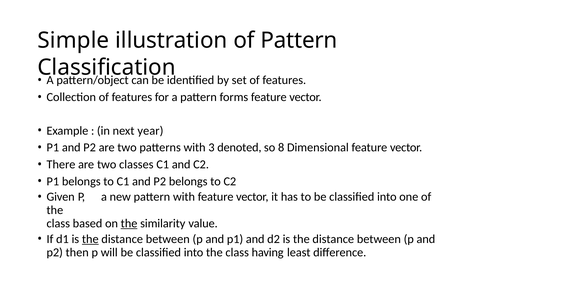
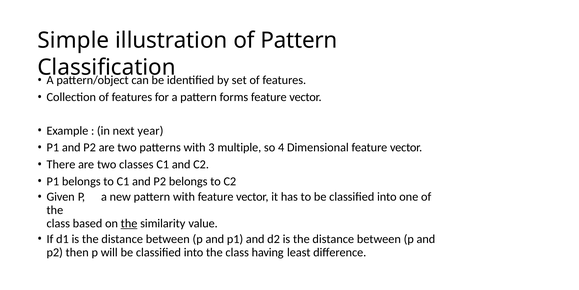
denoted: denoted -> multiple (239, 147)
8: 8 -> 4 (281, 147)
the underline: present -> none (90, 239)
